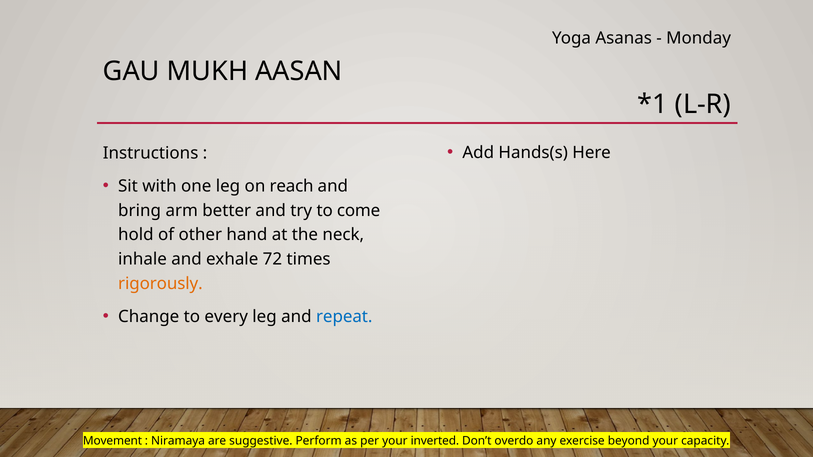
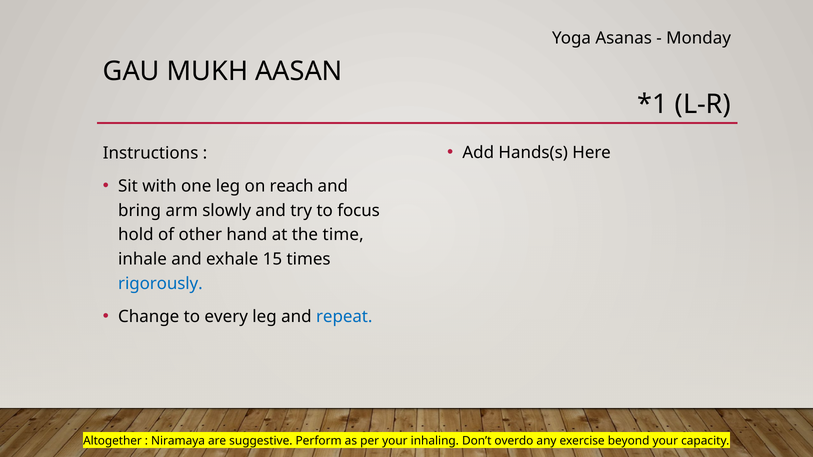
better: better -> slowly (227, 211)
come: come -> focus (359, 211)
neck: neck -> time (343, 235)
72: 72 -> 15 (272, 259)
rigorously colour: orange -> blue (160, 284)
Movement: Movement -> Altogether (112, 441)
inverted: inverted -> inhaling (435, 441)
